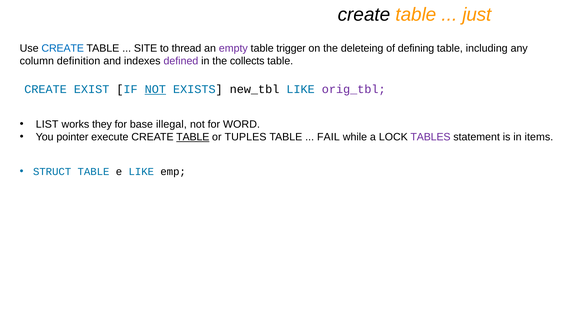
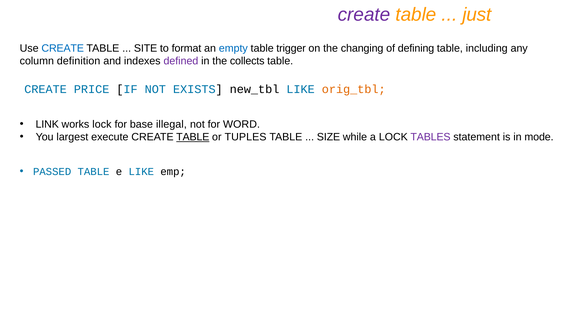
create colour: black -> purple (364, 15)
thread: thread -> format (187, 48)
empty colour: purple -> blue (233, 48)
deleteing: deleteing -> changing (362, 48)
EXIST: EXIST -> PRICE (92, 89)
NOT underline: present -> none (155, 89)
orig_tbl colour: purple -> orange (354, 89)
LIST: LIST -> LINK (47, 124)
works they: they -> lock (102, 124)
pointer: pointer -> largest (72, 137)
FAIL: FAIL -> SIZE (329, 137)
items: items -> mode (539, 137)
STRUCT: STRUCT -> PASSED (52, 171)
